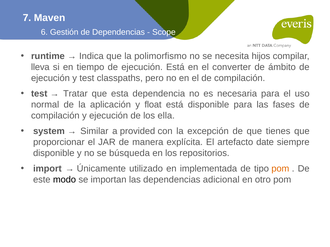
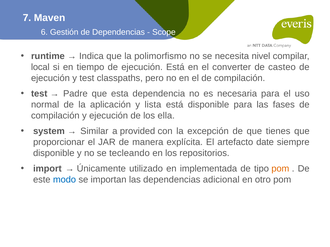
hijos: hijos -> nivel (261, 56)
lleva: lleva -> local (40, 67)
ámbito: ámbito -> casteo (282, 67)
Tratar: Tratar -> Padre (75, 94)
float: float -> lista (153, 105)
búsqueda: búsqueda -> tecleando (129, 153)
modo colour: black -> blue (64, 180)
